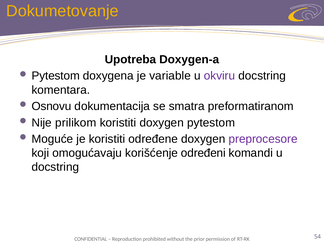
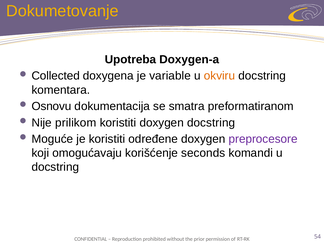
Pytestom: Pytestom -> Collected (56, 76)
okviru colour: purple -> orange (220, 76)
doxygen pytestom: pytestom -> docstring (211, 123)
određeni: određeni -> seconds (203, 153)
